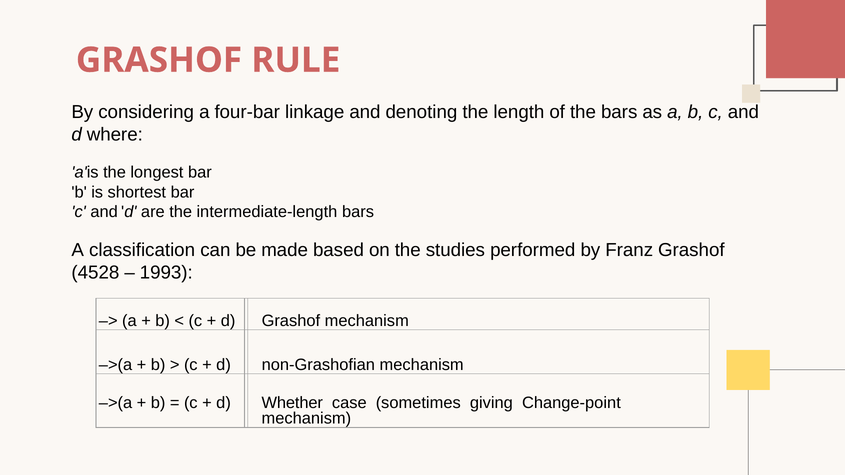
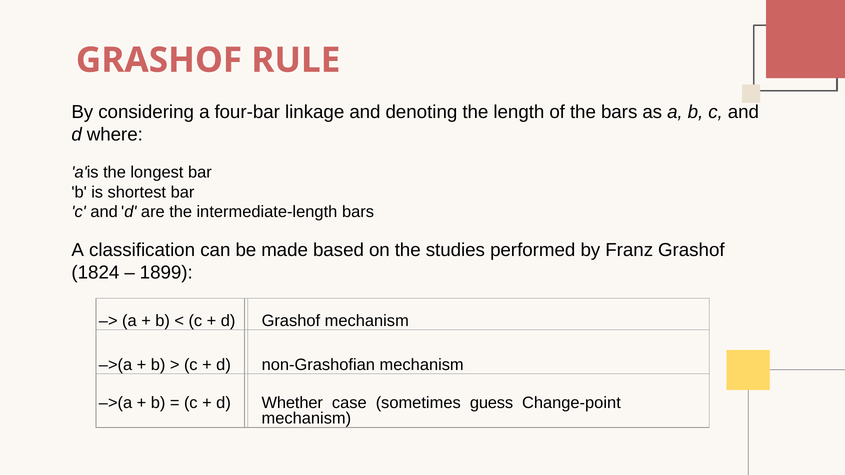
4528: 4528 -> 1824 (95, 273)
1993: 1993 -> 1899 (166, 273)
giving: giving -> guess (492, 403)
